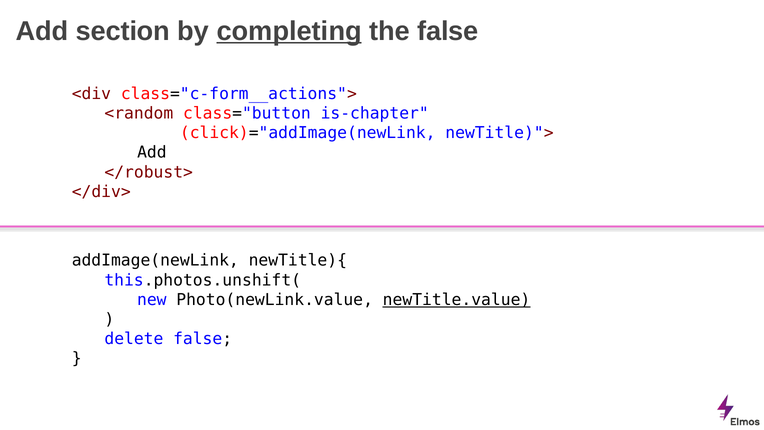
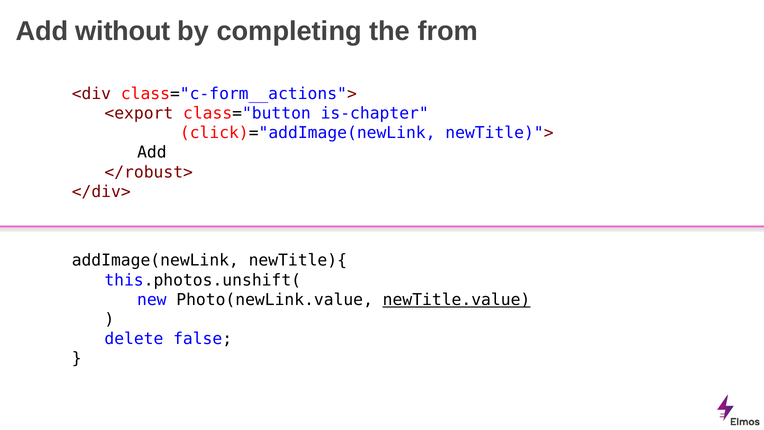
section: section -> without (123, 31)
completing underline: present -> none (289, 31)
the false: false -> from (448, 31)
<random: <random -> <export (139, 113)
